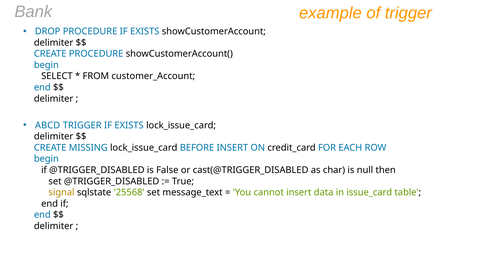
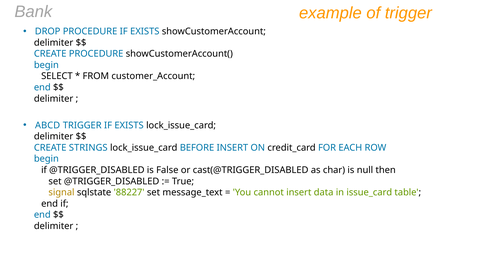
MISSING: MISSING -> STRINGS (88, 148)
25568: 25568 -> 88227 (129, 193)
